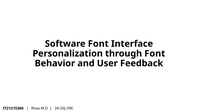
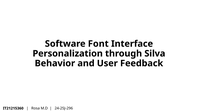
through Font: Font -> Silva (155, 54)
